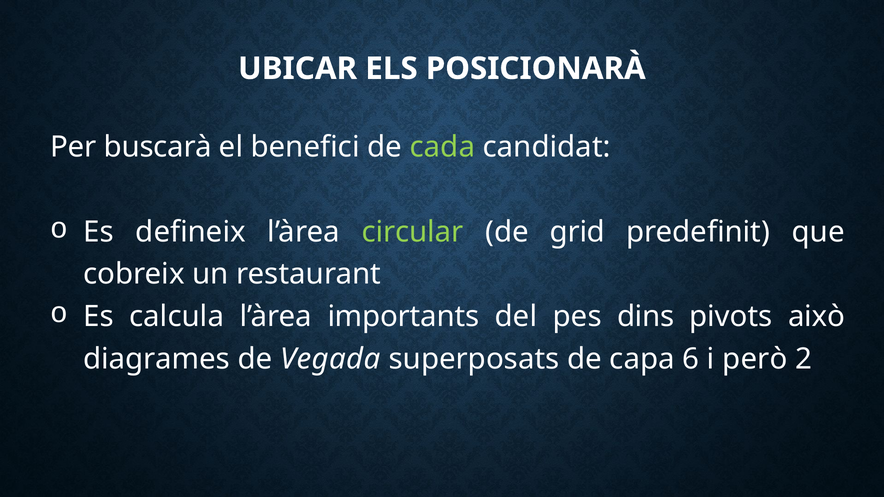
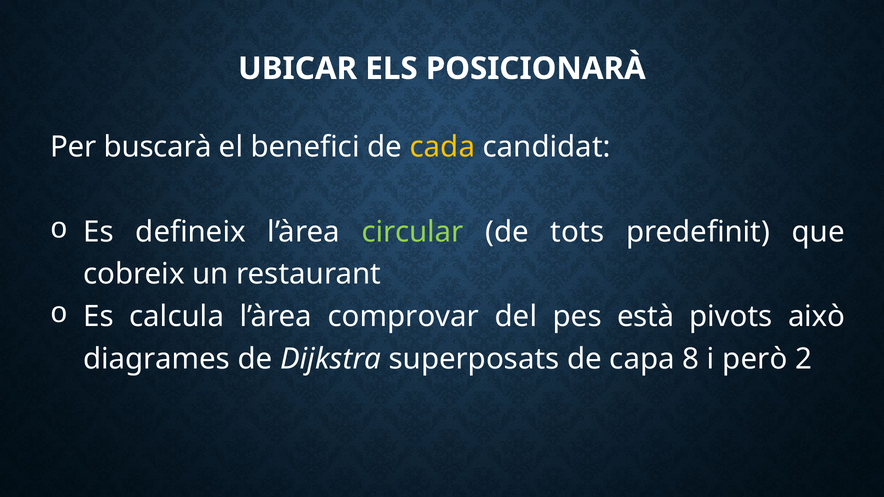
cada colour: light green -> yellow (442, 147)
grid: grid -> tots (577, 232)
importants: importants -> comprovar (403, 317)
dins: dins -> està (646, 317)
Vegada: Vegada -> Dijkstra (331, 359)
6: 6 -> 8 (691, 359)
